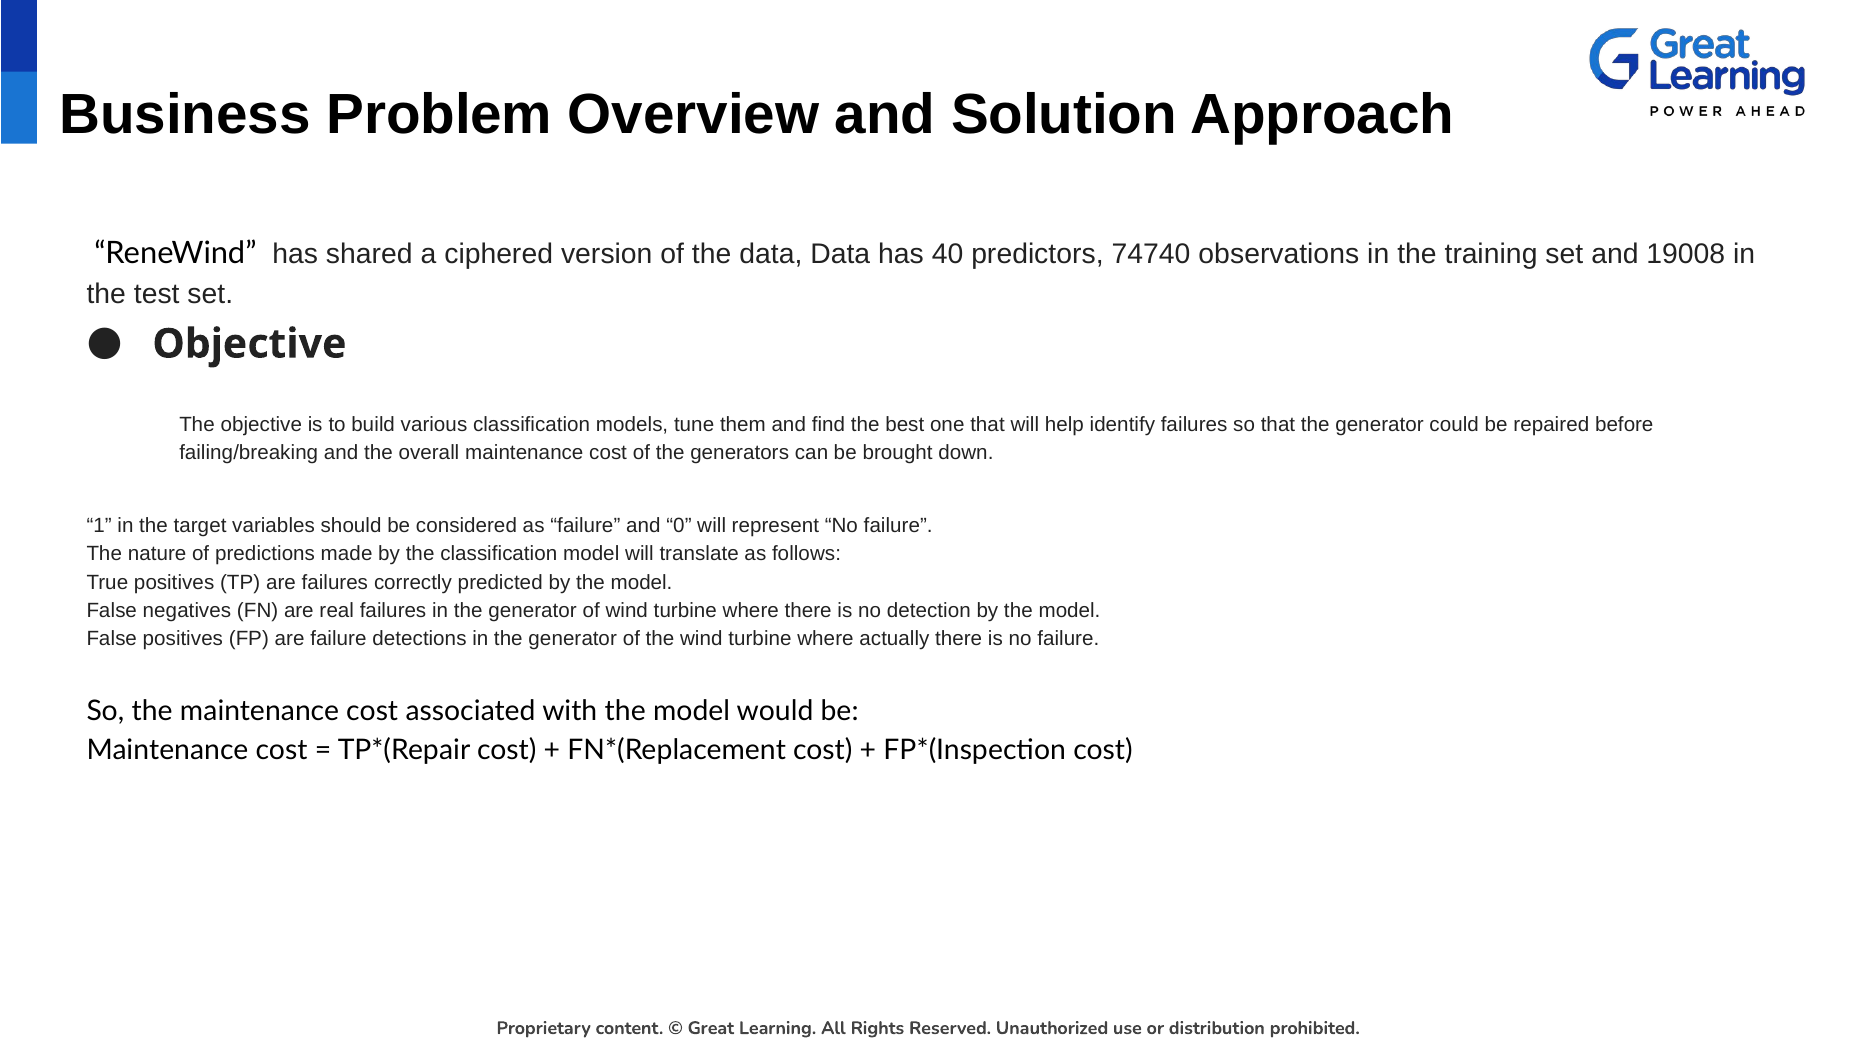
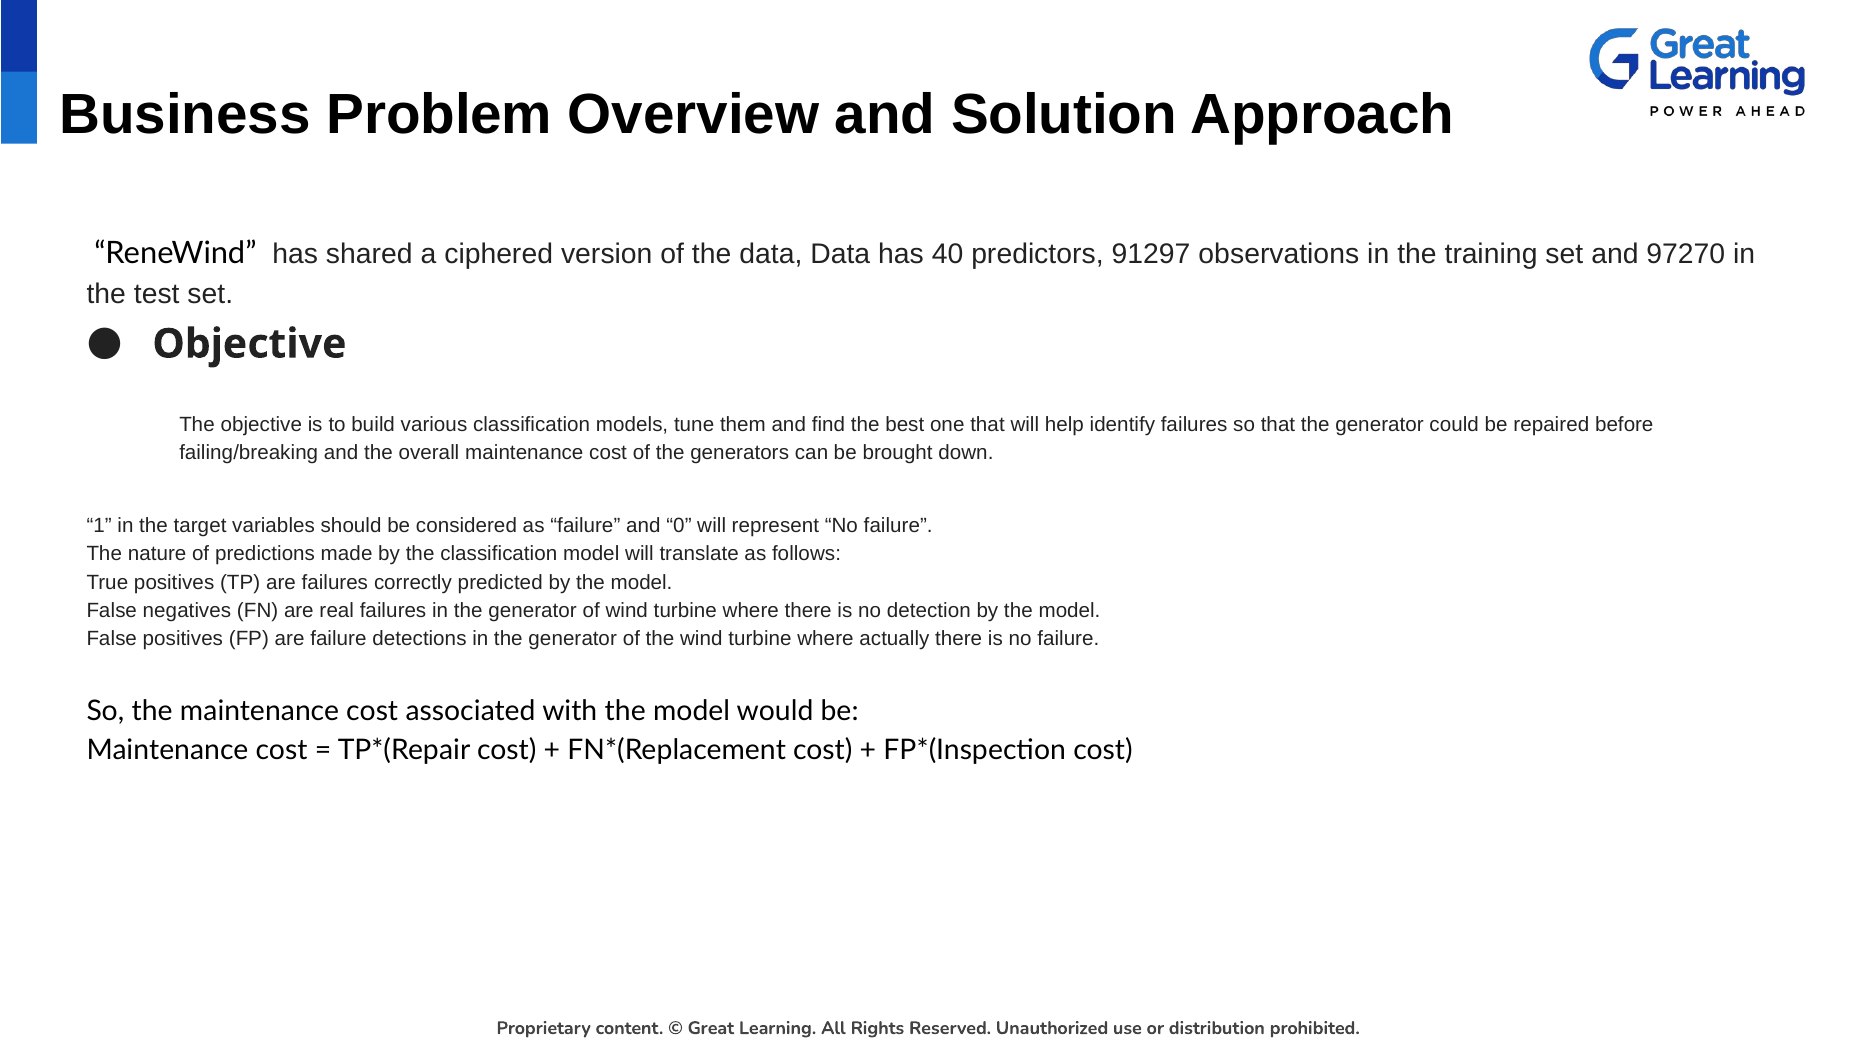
74740: 74740 -> 91297 (1151, 254)
19008: 19008 -> 97270 (1686, 254)
